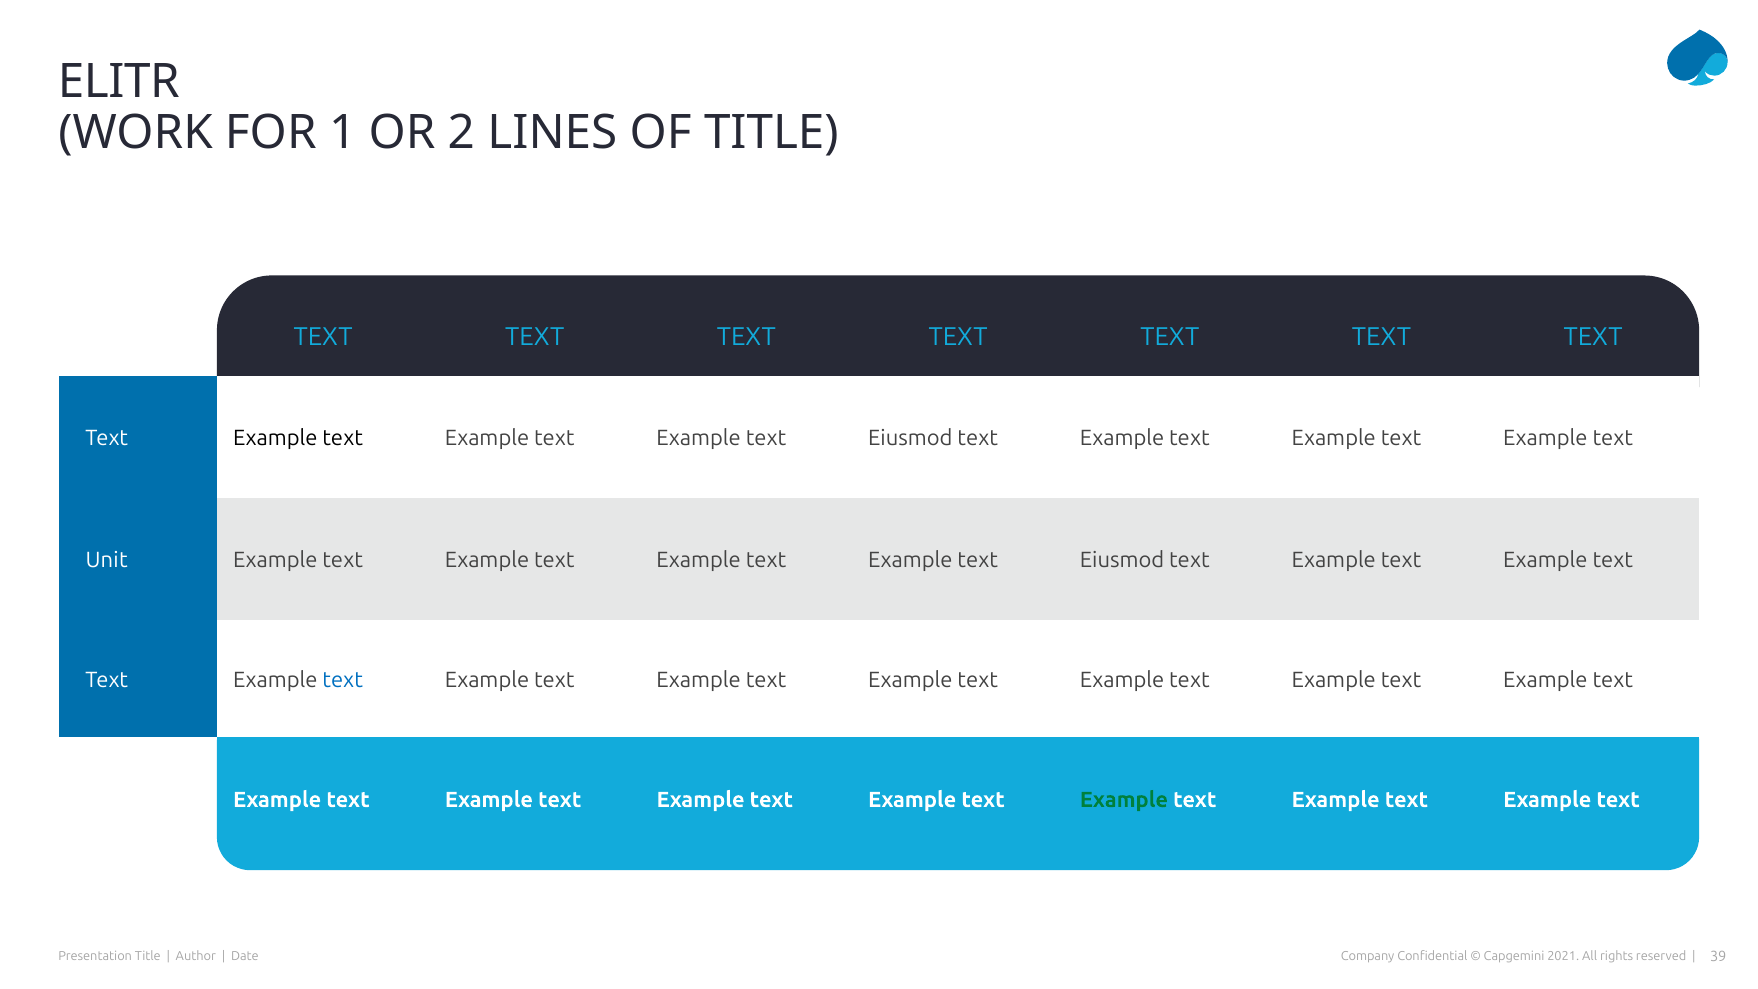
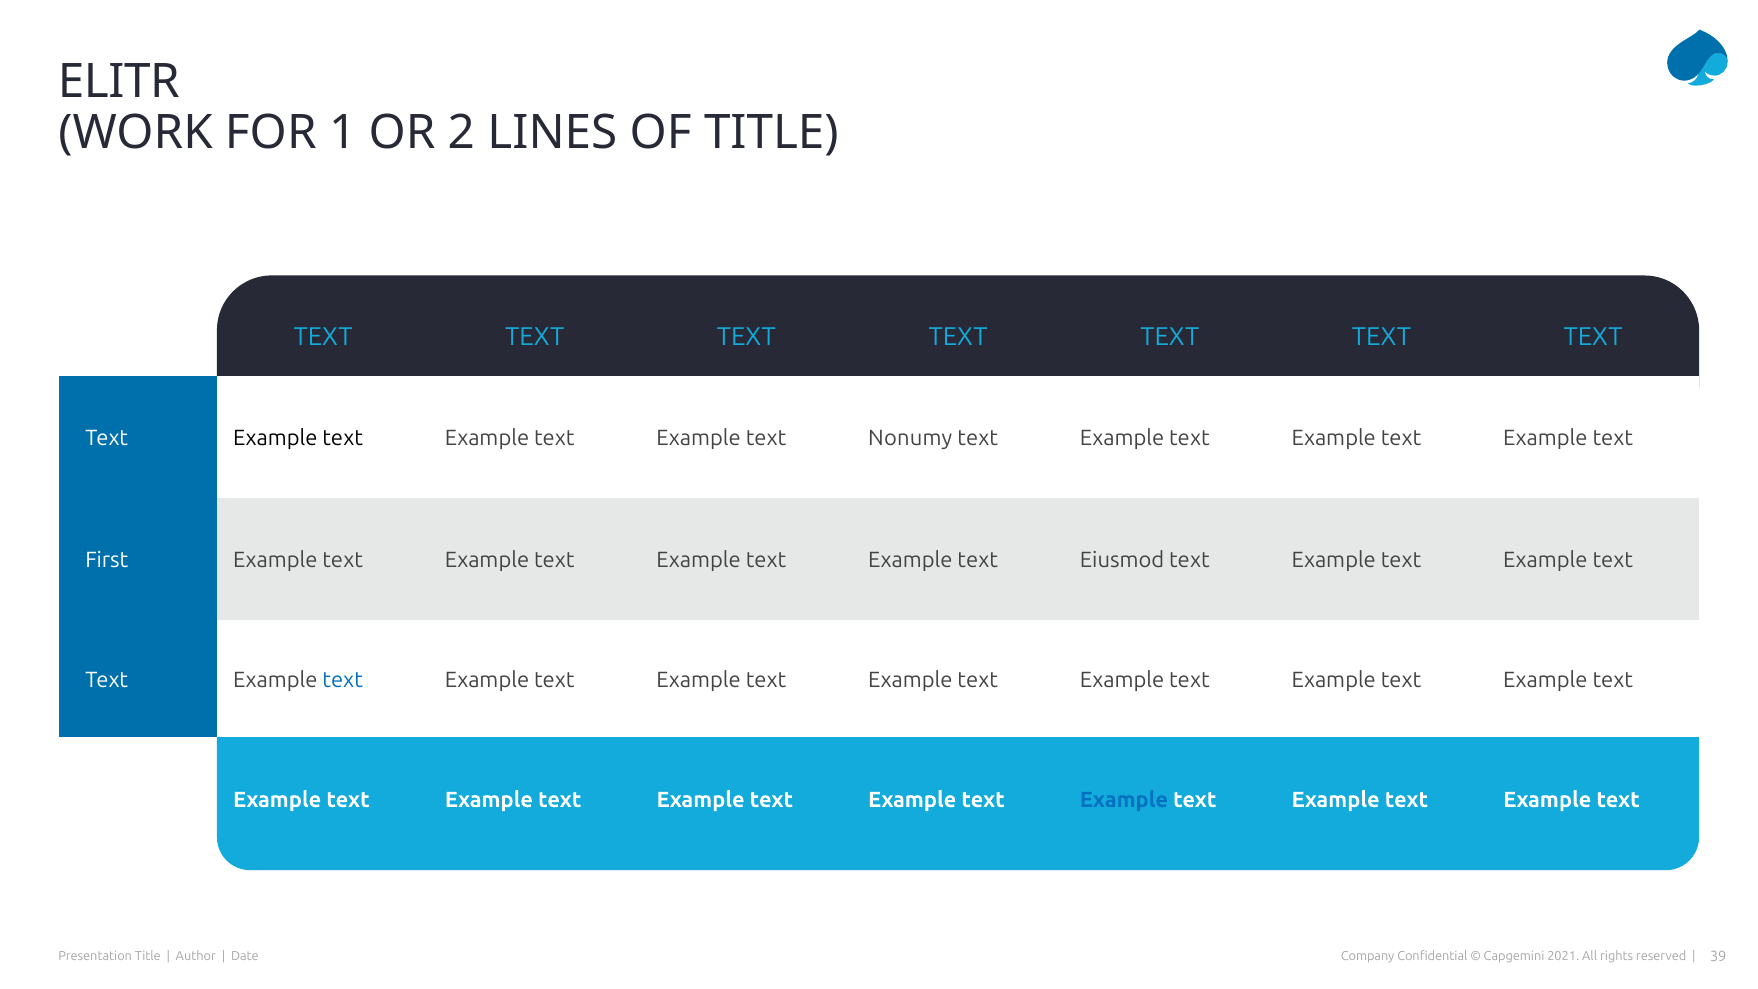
Eiusmod: Eiusmod -> Nonumy (910, 438)
Unit: Unit -> First (107, 560)
Example colour: green -> blue (1124, 800)
